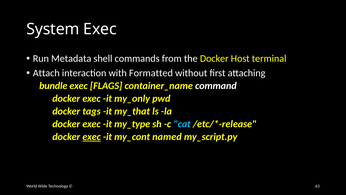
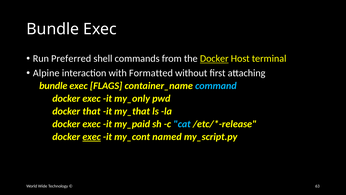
System: System -> Bundle (53, 29)
Metadata: Metadata -> Preferred (71, 58)
Docker underline: none -> present (214, 58)
Attach: Attach -> Alpine (46, 73)
command colour: white -> light blue (216, 86)
tags: tags -> that (91, 111)
my_type: my_type -> my_paid (132, 124)
